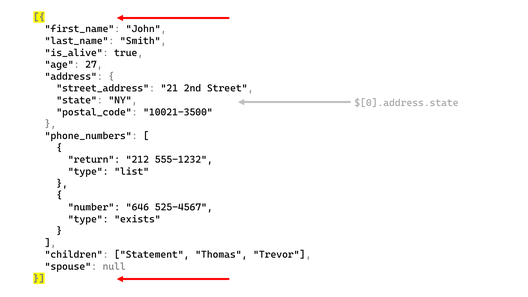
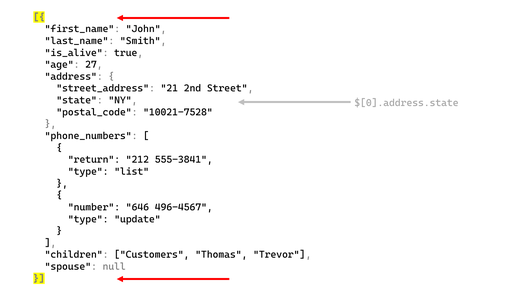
10021-3500: 10021-3500 -> 10021-7528 (178, 112)
555-1232: 555-1232 -> 555-3841 (184, 160)
525-4567: 525-4567 -> 496-4567 (184, 207)
exists: exists -> update (137, 219)
Statement: Statement -> Customers (152, 255)
